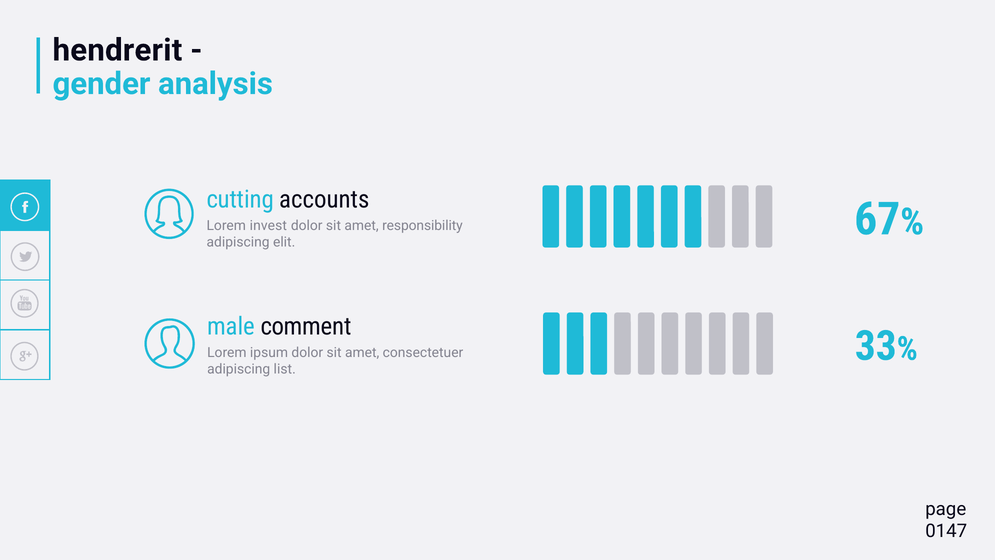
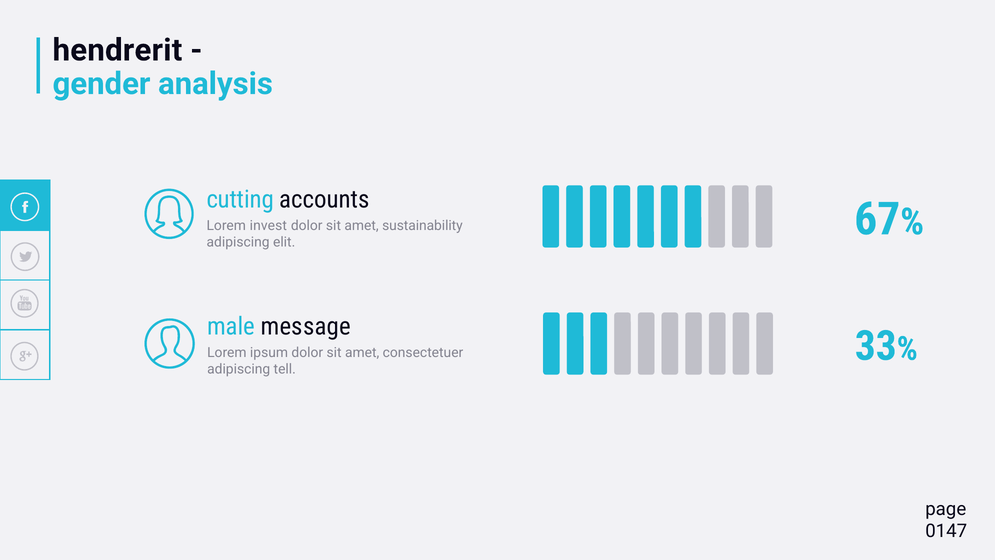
responsibility: responsibility -> sustainability (422, 225)
comment: comment -> message (306, 327)
list: list -> tell (285, 369)
